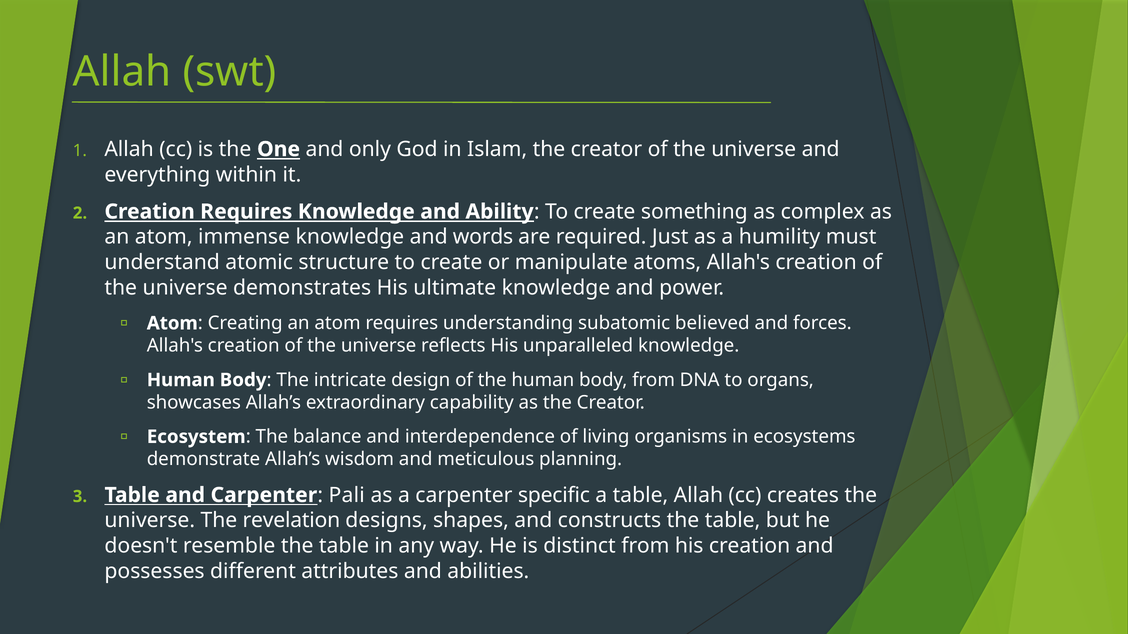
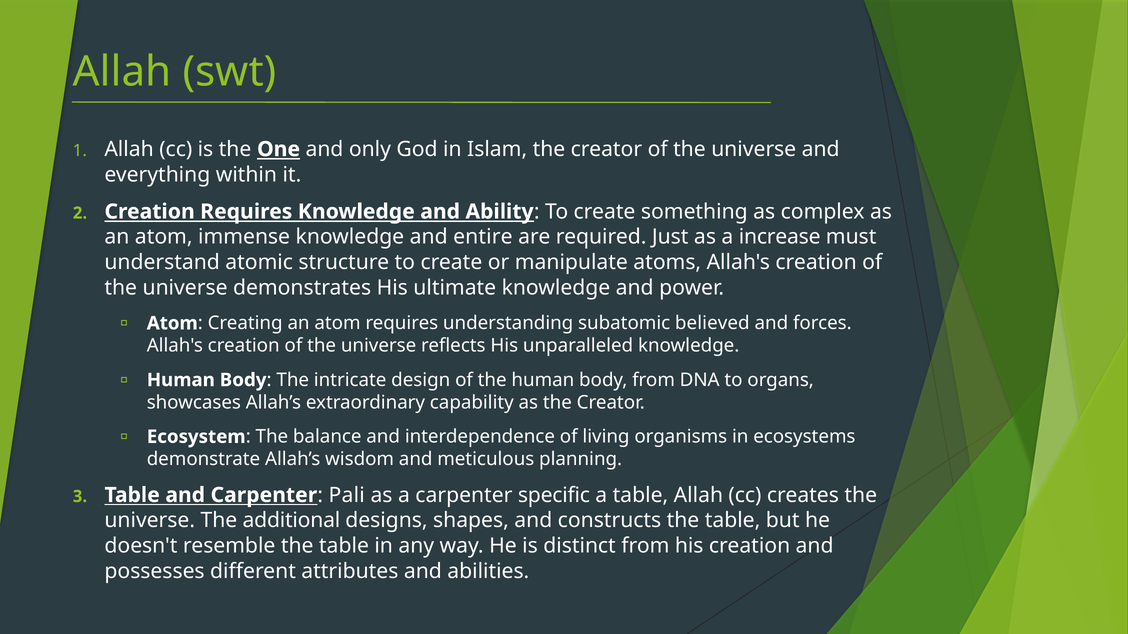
words: words -> entire (483, 237)
humility: humility -> increase (780, 237)
revelation: revelation -> additional (291, 521)
